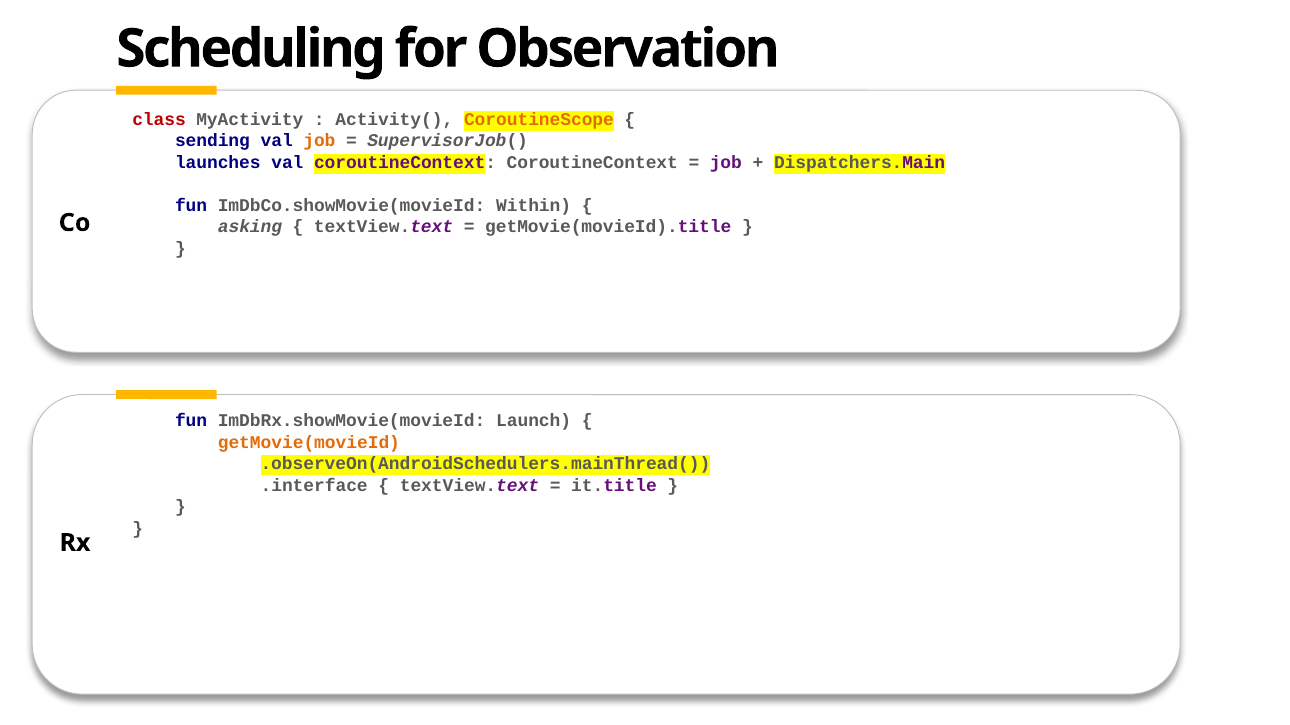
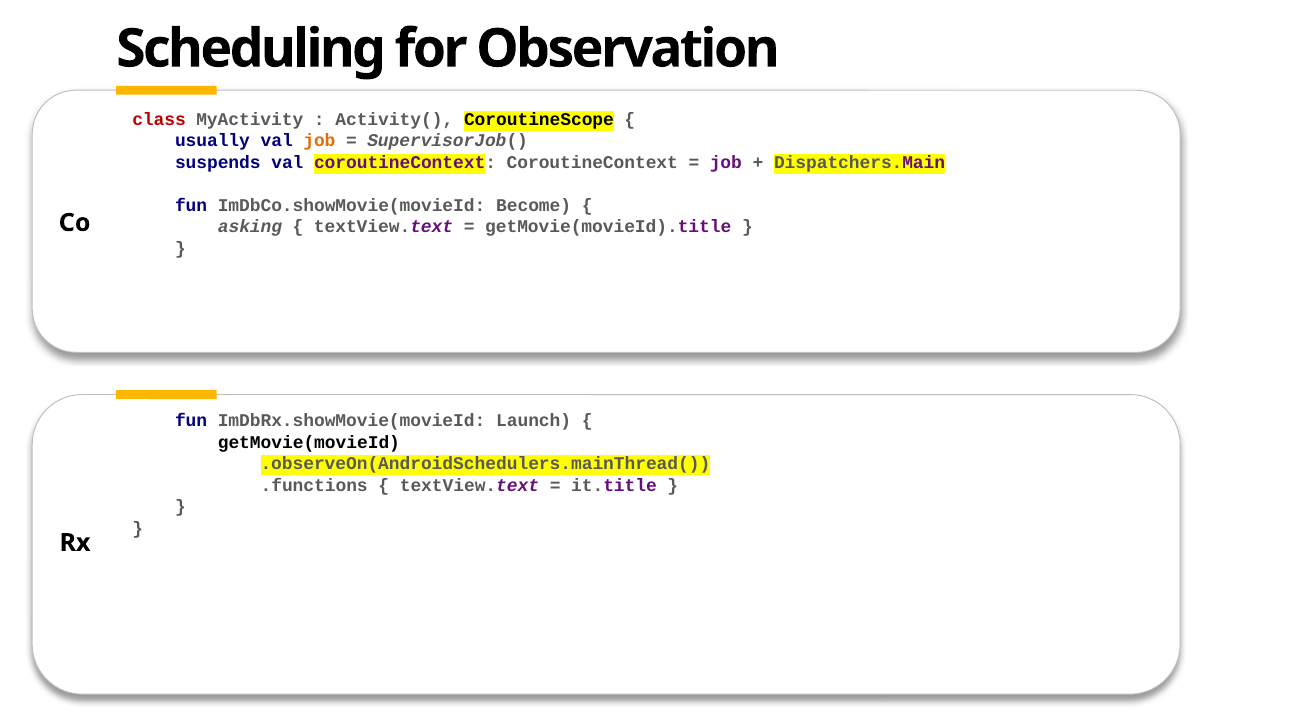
CoroutineScope colour: orange -> black (539, 120)
sending: sending -> usually (212, 141)
launches: launches -> suspends (218, 163)
Within: Within -> Become (534, 206)
getMovie(movieId colour: orange -> black (309, 443)
.interface: .interface -> .functions (314, 486)
